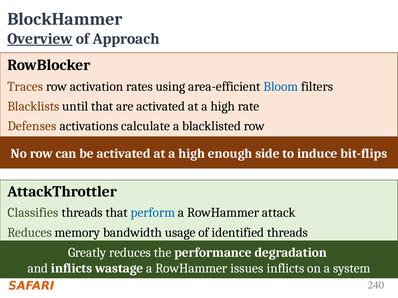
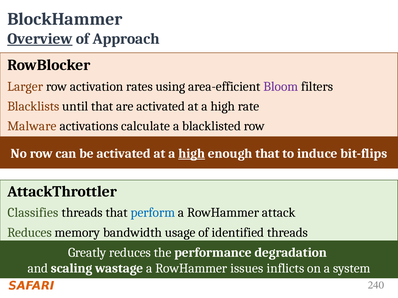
Traces: Traces -> Larger (25, 87)
Bloom colour: blue -> purple (281, 87)
Defenses: Defenses -> Malware (32, 126)
high underline: none -> present (192, 154)
enough side: side -> that (267, 154)
and inflicts: inflicts -> scaling (72, 269)
